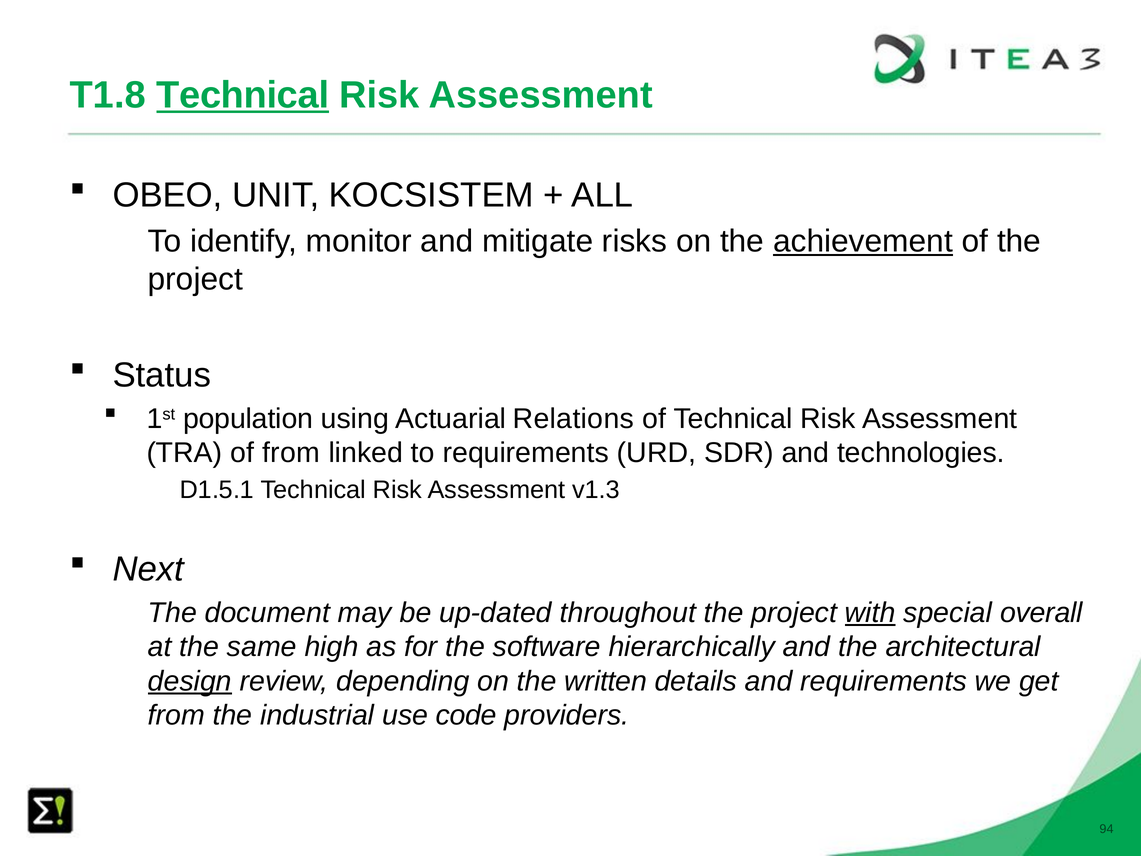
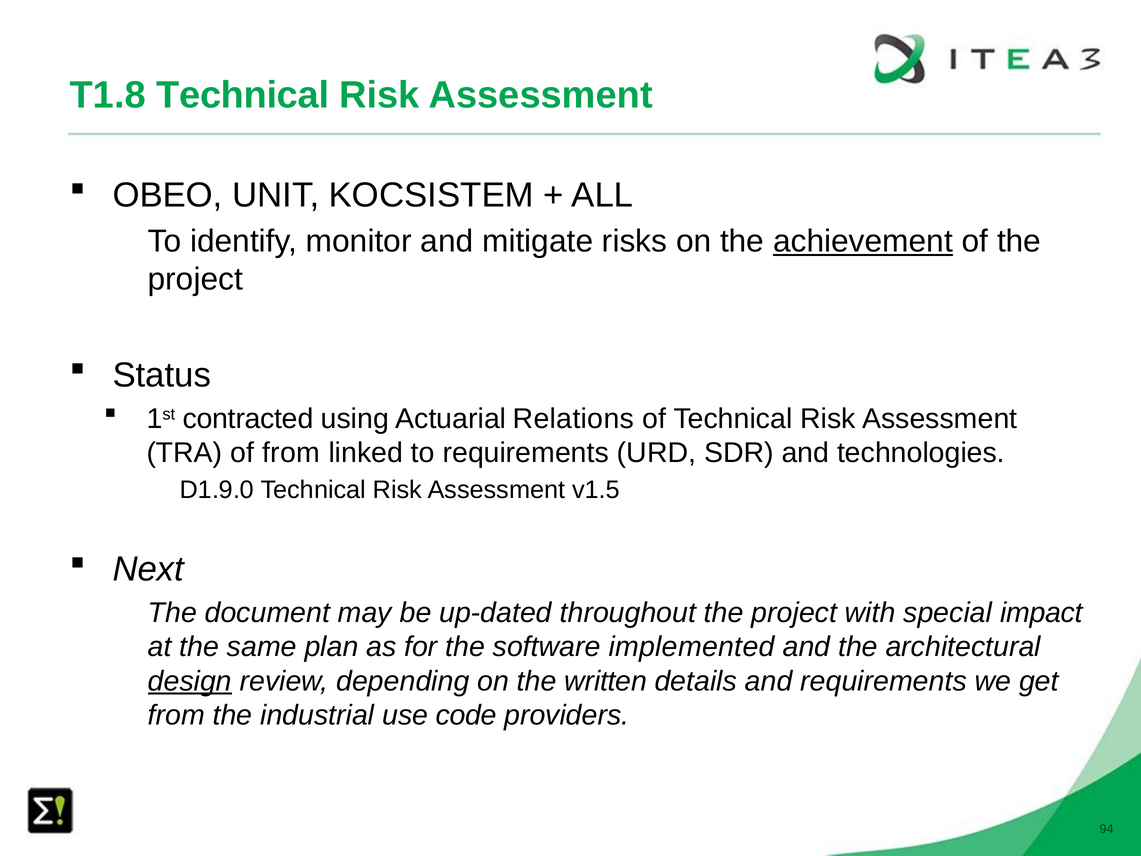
Technical underline: present -> none (243, 95)
population: population -> contracted (248, 419)
D1.5.1: D1.5.1 -> D1.9.0 (217, 490)
v1.3: v1.3 -> v1.5 (596, 490)
with underline: present -> none (870, 612)
overall: overall -> impact (1041, 612)
high: high -> plan (331, 647)
hierarchically: hierarchically -> implemented (692, 647)
